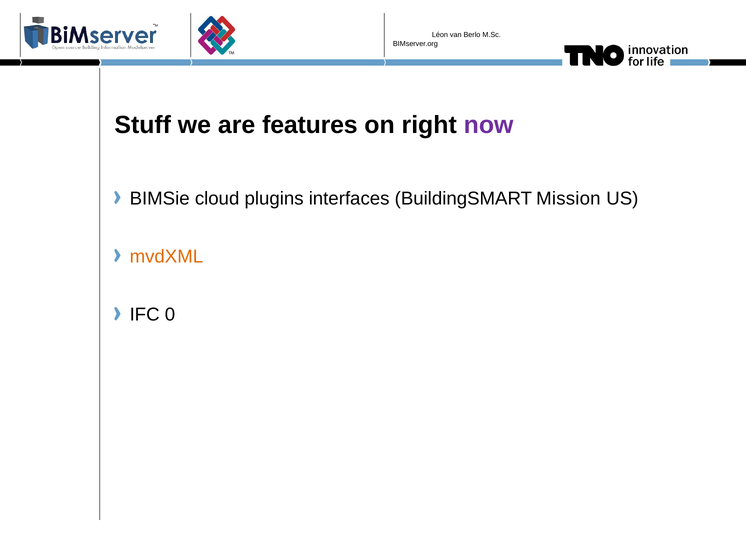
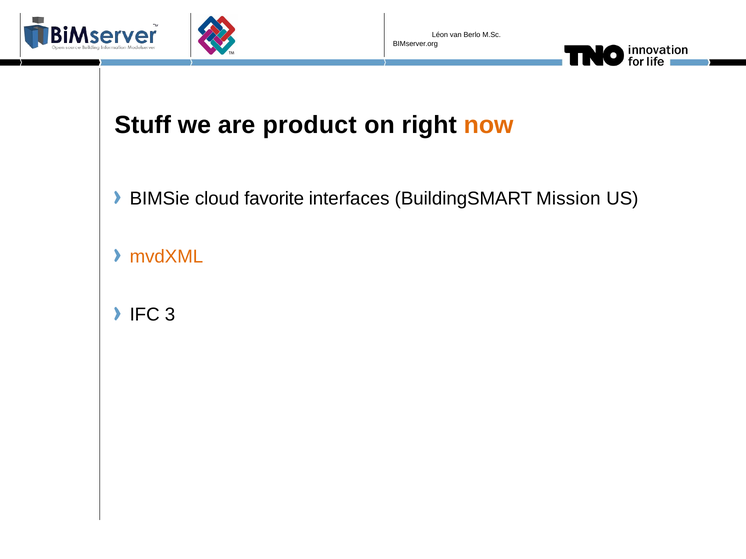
features: features -> product (310, 125)
now colour: purple -> orange (489, 125)
plugins: plugins -> favorite (274, 199)
0: 0 -> 3 (170, 315)
